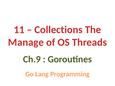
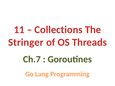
Manage: Manage -> Stringer (26, 42)
Ch.9: Ch.9 -> Ch.7 (32, 59)
